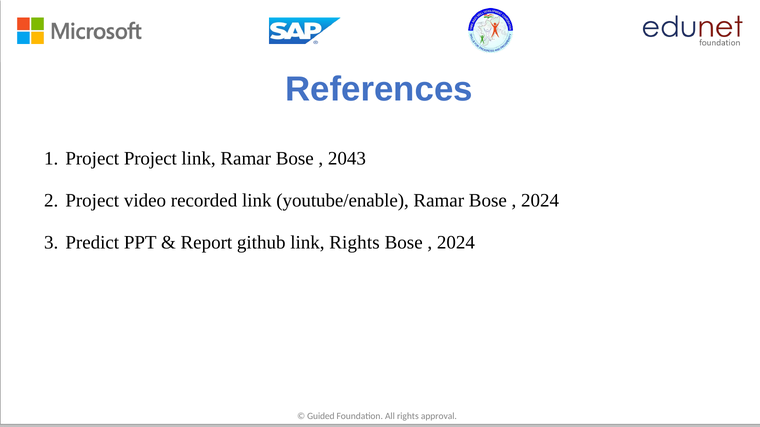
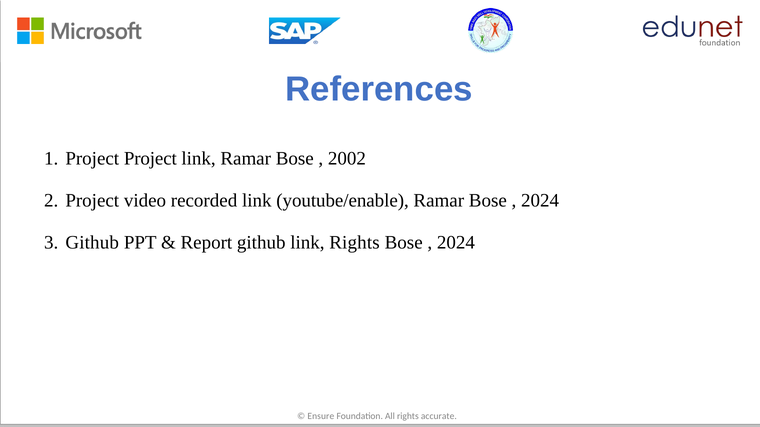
2043: 2043 -> 2002 (347, 159)
Predict: Predict -> Github (92, 243)
Guided: Guided -> Ensure (321, 417)
approval: approval -> accurate (439, 417)
